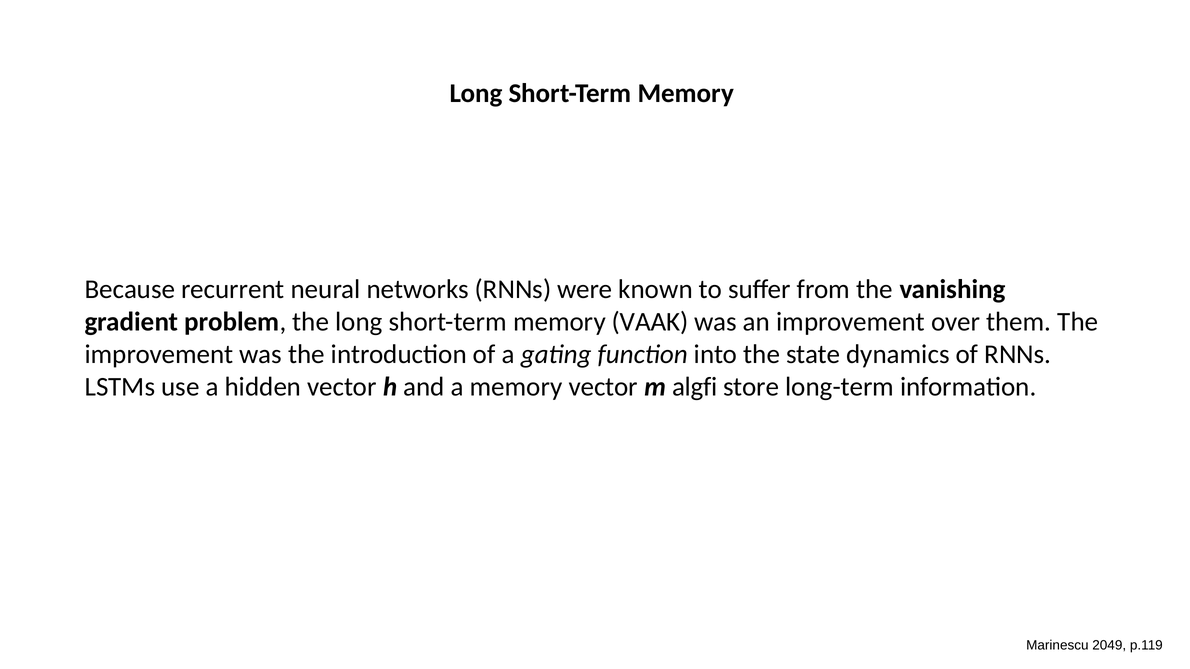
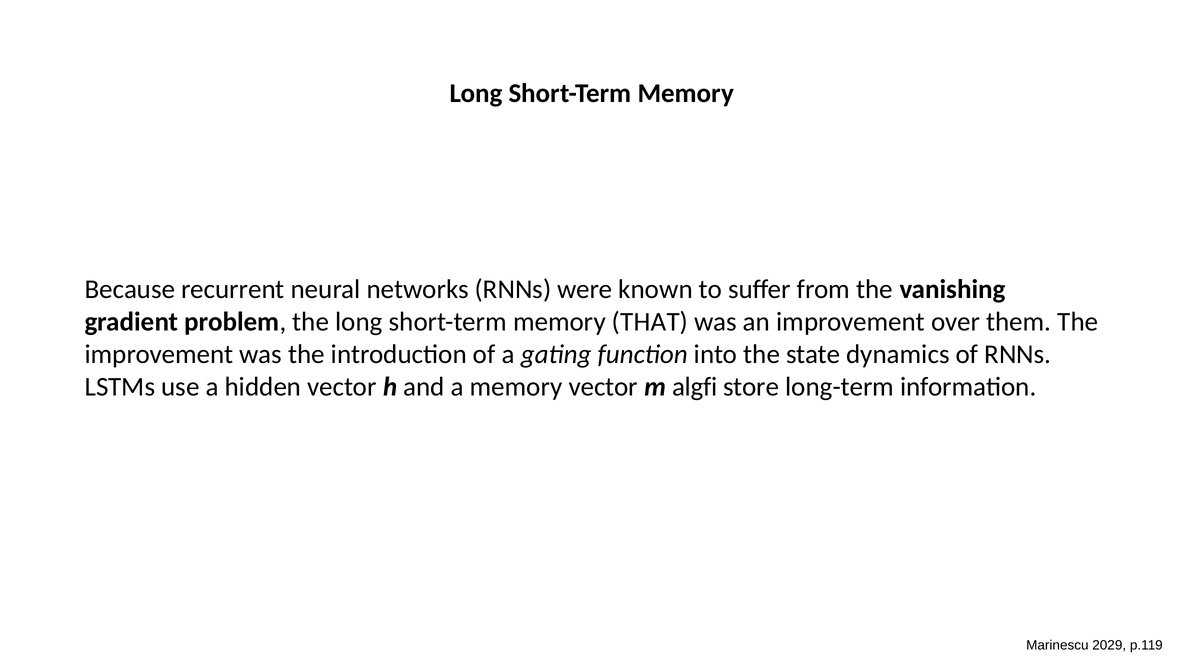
VAAK: VAAK -> THAT (650, 322)
2049: 2049 -> 2029 (1109, 645)
